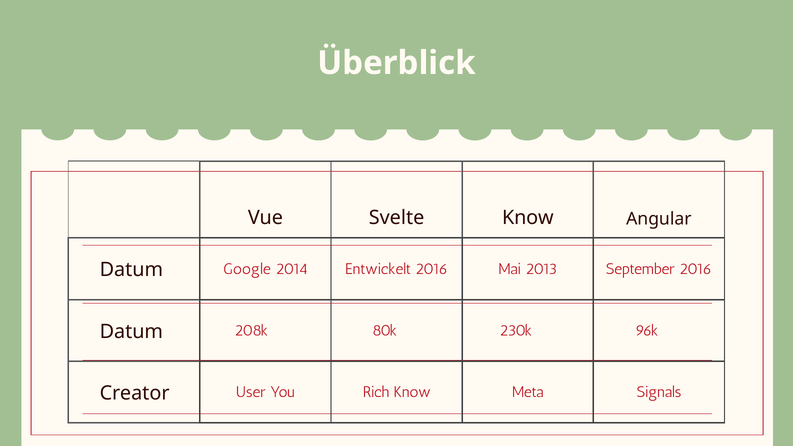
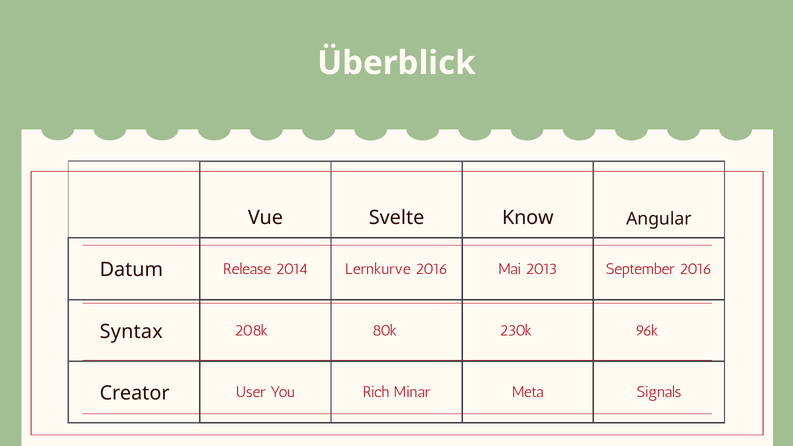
Google: Google -> Release (247, 269)
Entwickelt: Entwickelt -> Lernkurve (378, 269)
Datum: Datum -> Syntax (131, 332)
Rich Know: Know -> Minar (412, 392)
